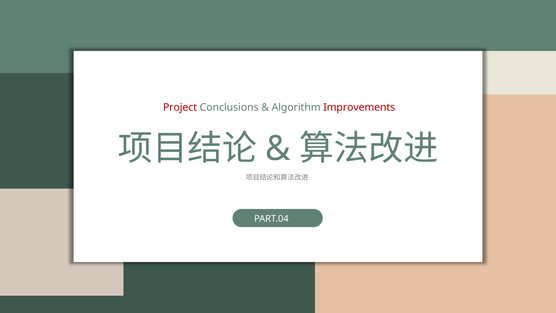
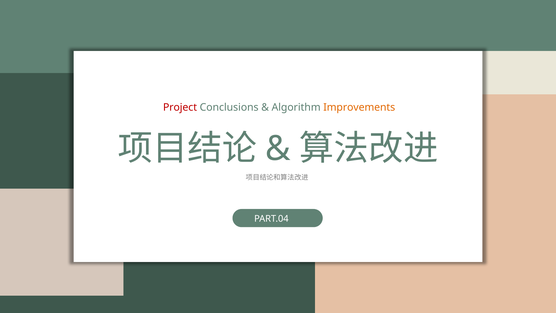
Improvements colour: red -> orange (359, 107)
